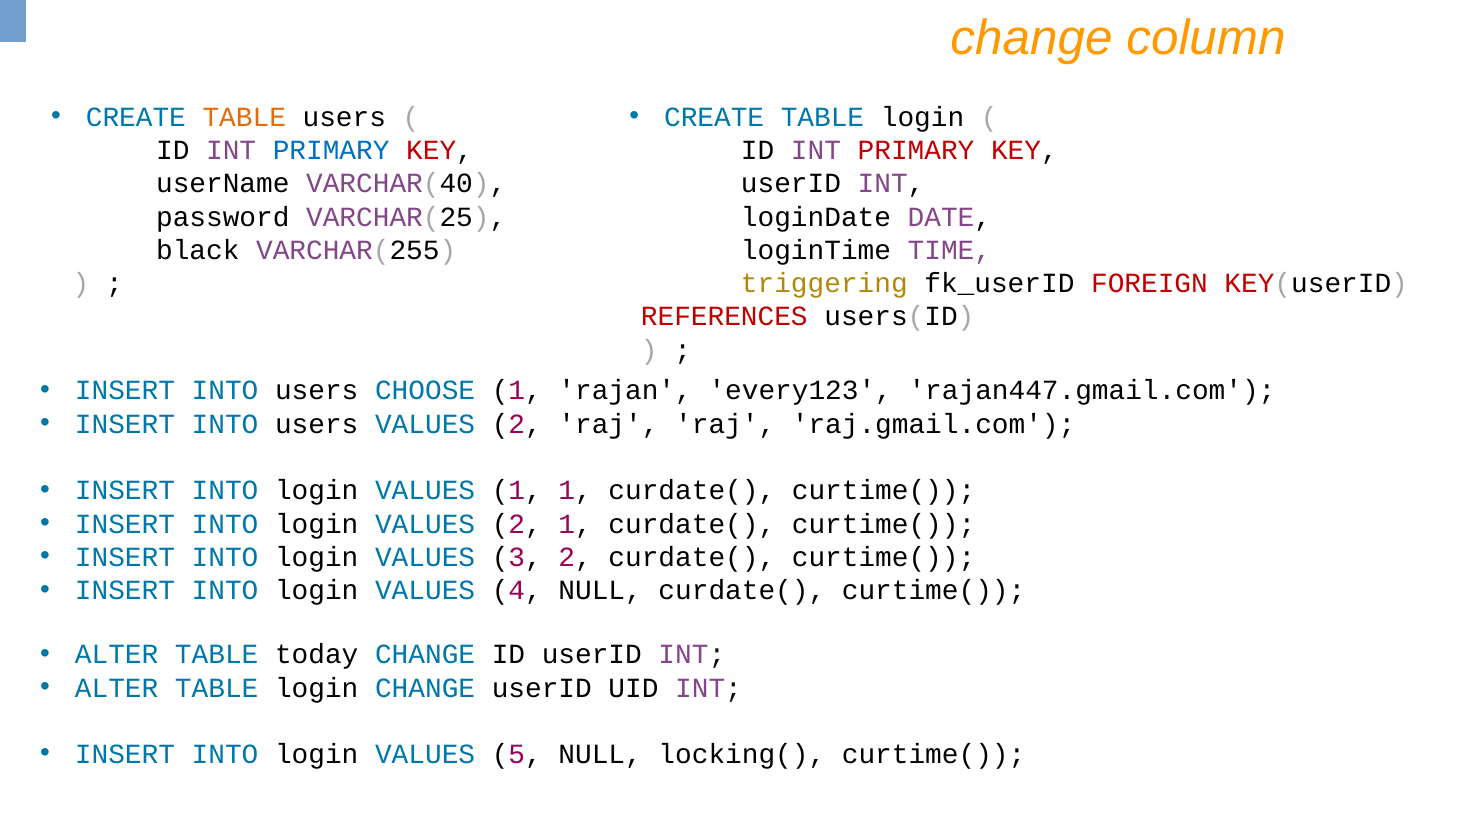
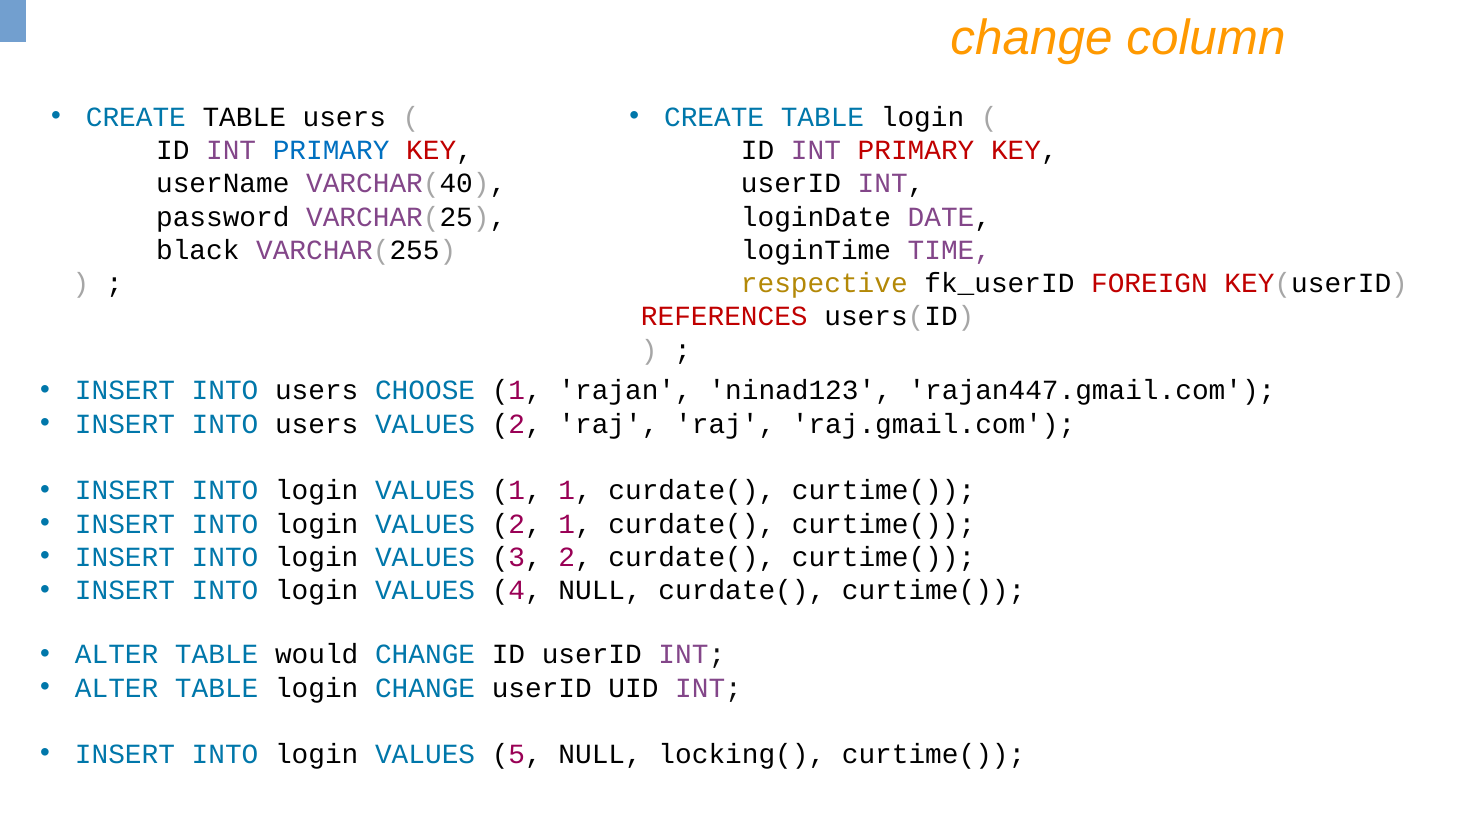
TABLE colour: orange -> black (244, 117)
triggering: triggering -> respective (824, 284)
every123: every123 -> ninad123 (800, 391)
today: today -> would (317, 655)
